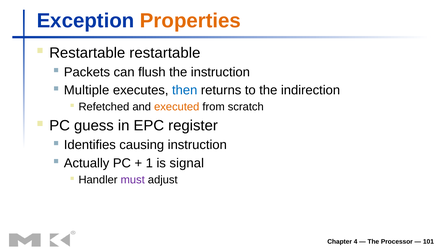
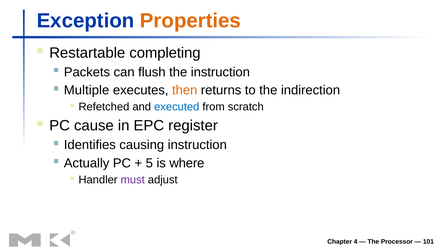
Restartable restartable: restartable -> completing (165, 53)
then colour: blue -> orange (185, 90)
executed colour: orange -> blue (177, 107)
guess: guess -> cause (94, 126)
1: 1 -> 5 (149, 163)
signal: signal -> where (187, 163)
